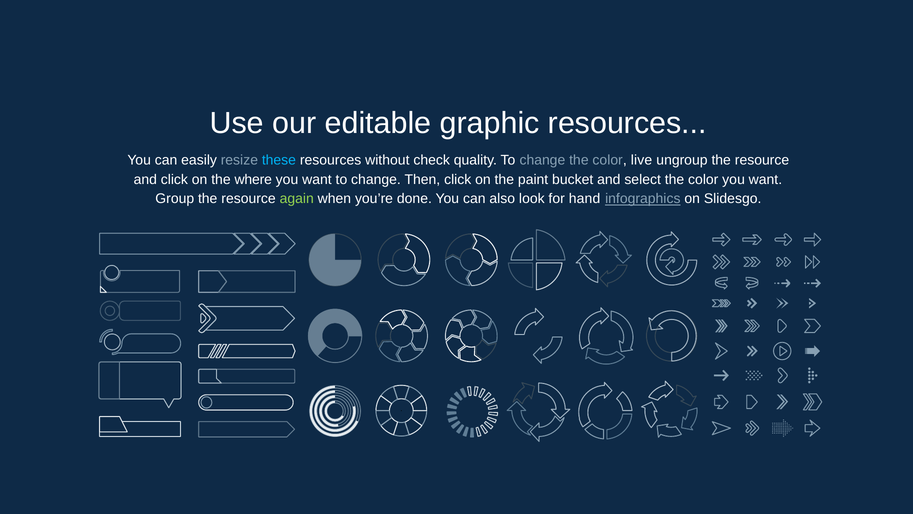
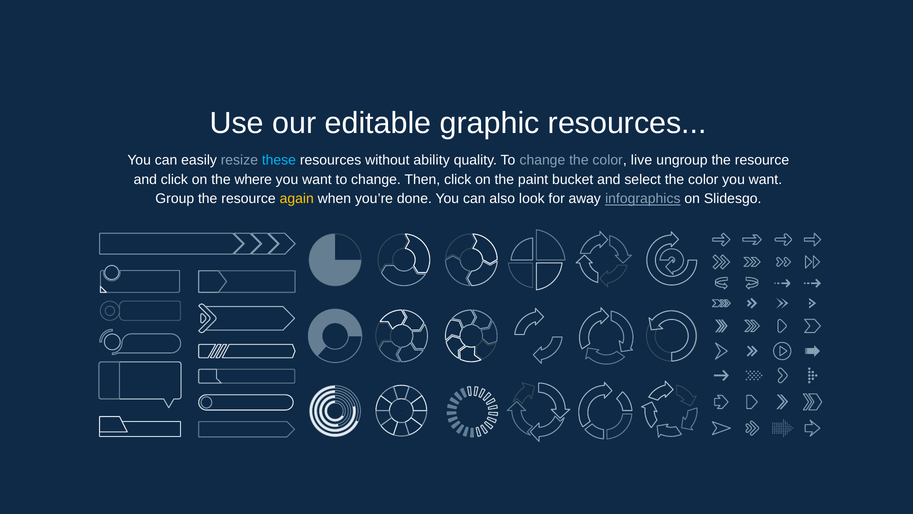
check: check -> ability (432, 160)
again colour: light green -> yellow (297, 199)
hand: hand -> away (585, 199)
